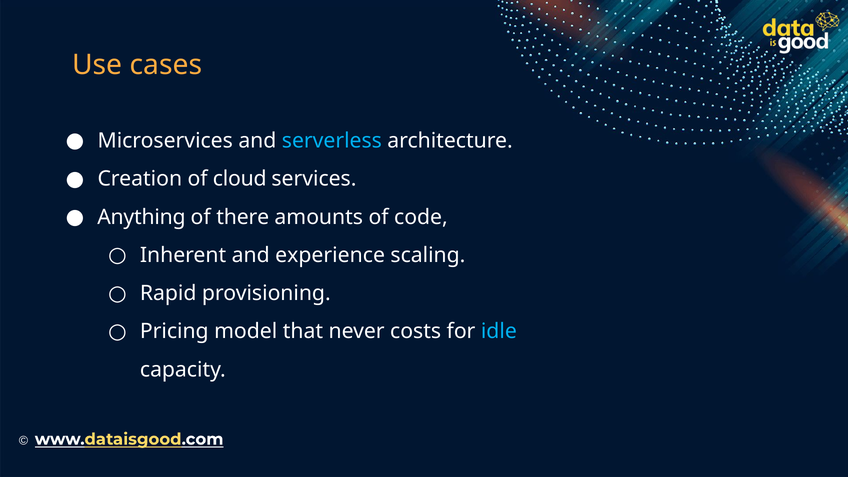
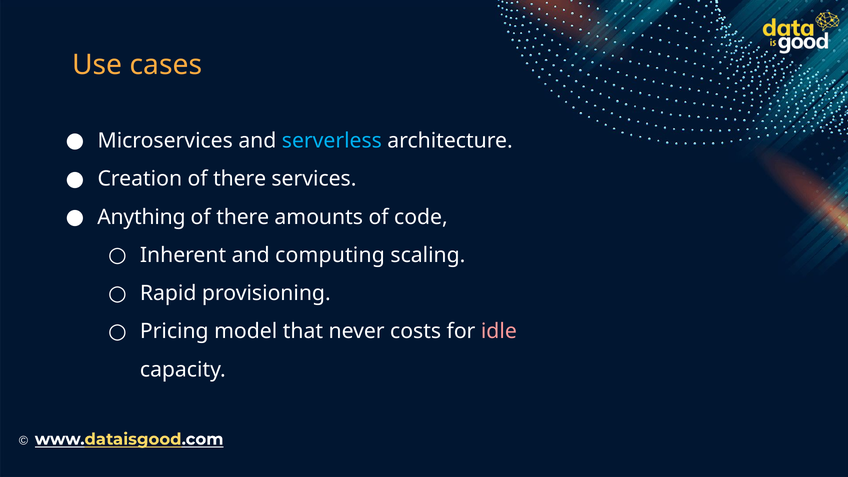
Creation of cloud: cloud -> there (240, 179)
experience: experience -> computing (330, 255)
idle colour: light blue -> pink (499, 332)
